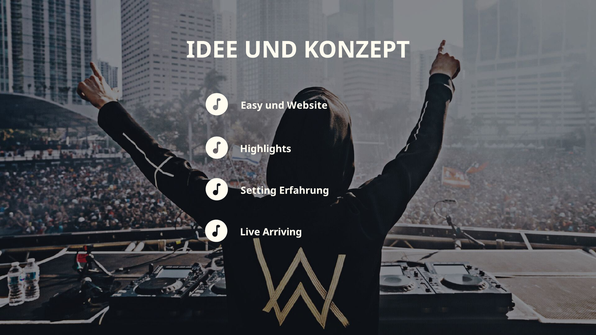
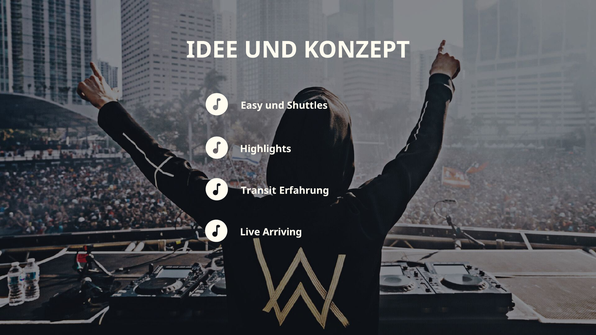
Website: Website -> Shuttles (307, 106)
Setting: Setting -> Transit (259, 191)
